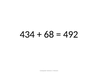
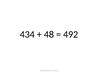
68: 68 -> 48 (49, 34)
